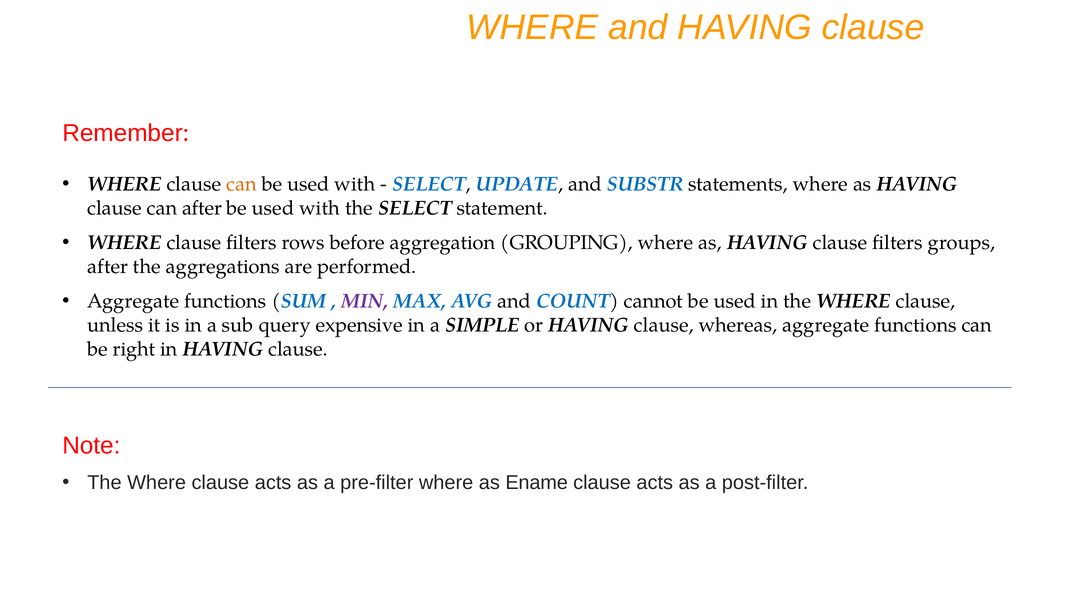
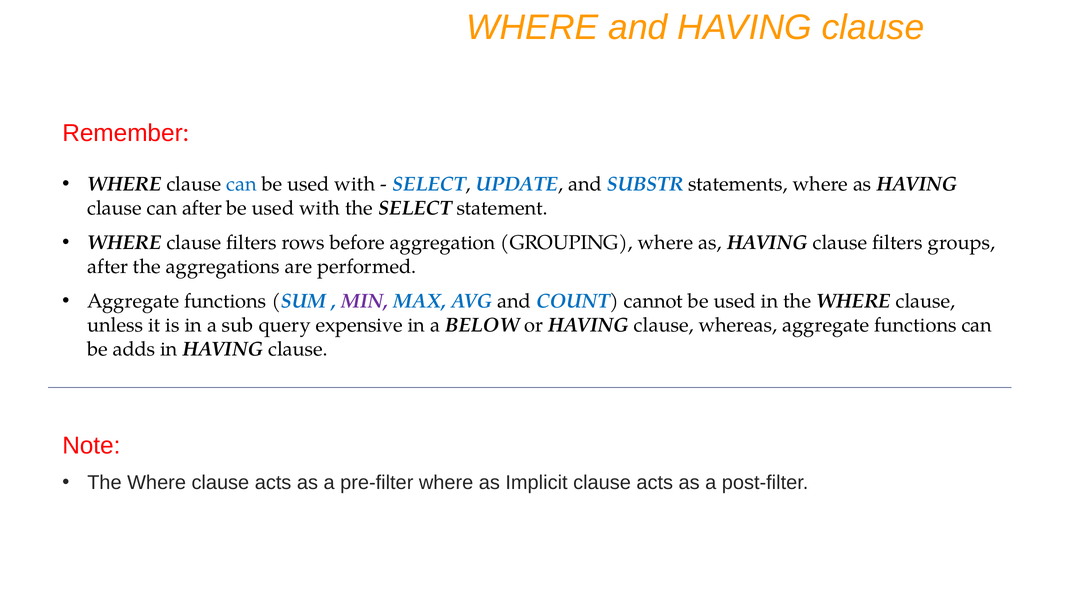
can colour: orange -> blue (241, 184)
SIMPLE: SIMPLE -> BELOW (482, 325)
right: right -> adds (134, 349)
Ename: Ename -> Implicit (537, 483)
